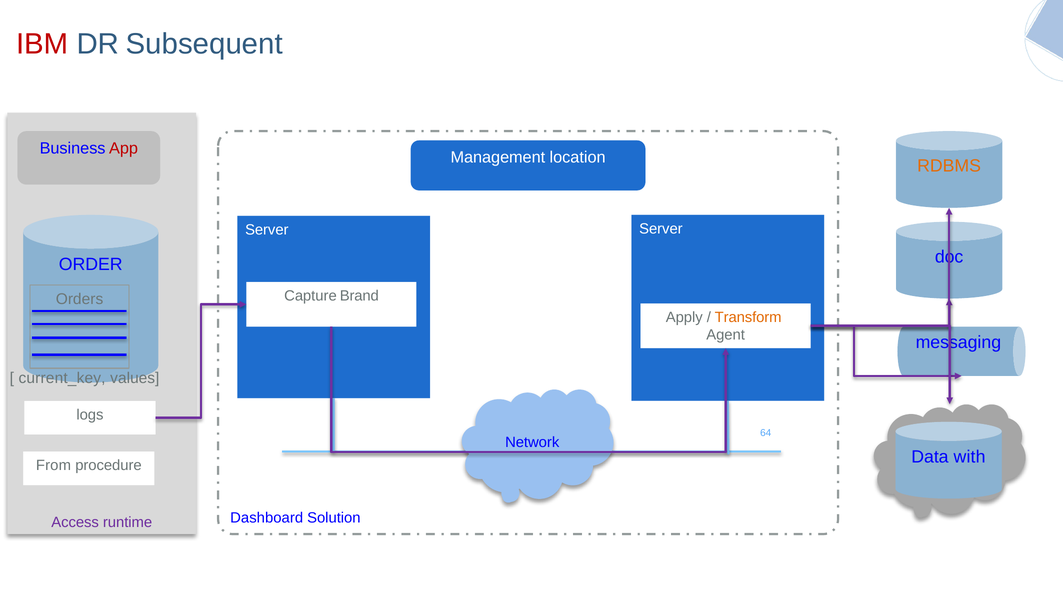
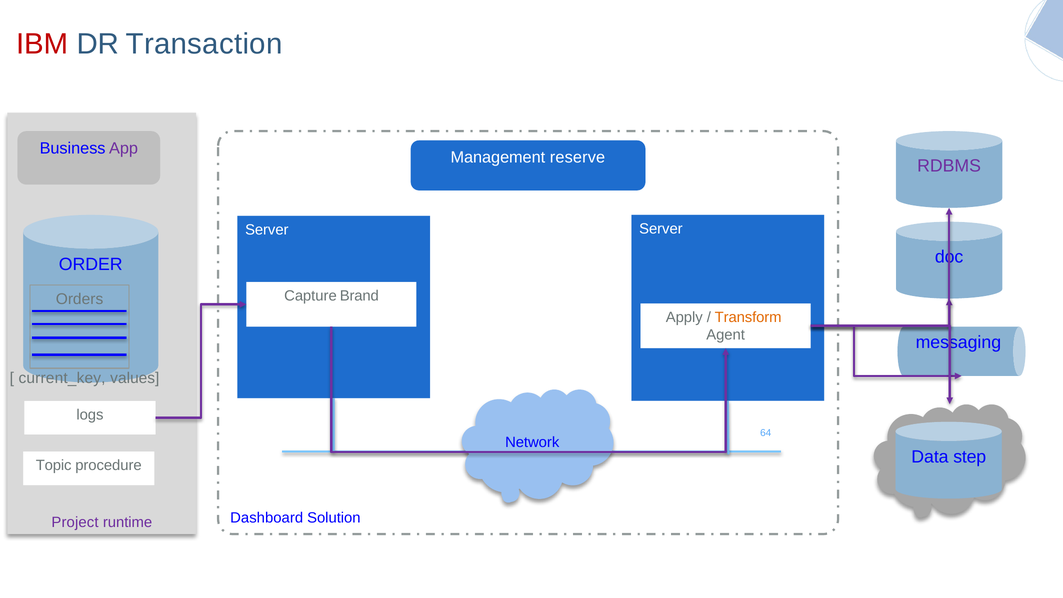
Subsequent: Subsequent -> Transaction (204, 44)
App colour: red -> purple (124, 148)
location: location -> reserve (578, 158)
RDBMS colour: orange -> purple (949, 166)
with: with -> step (970, 457)
From: From -> Topic (54, 465)
Access: Access -> Project (75, 522)
